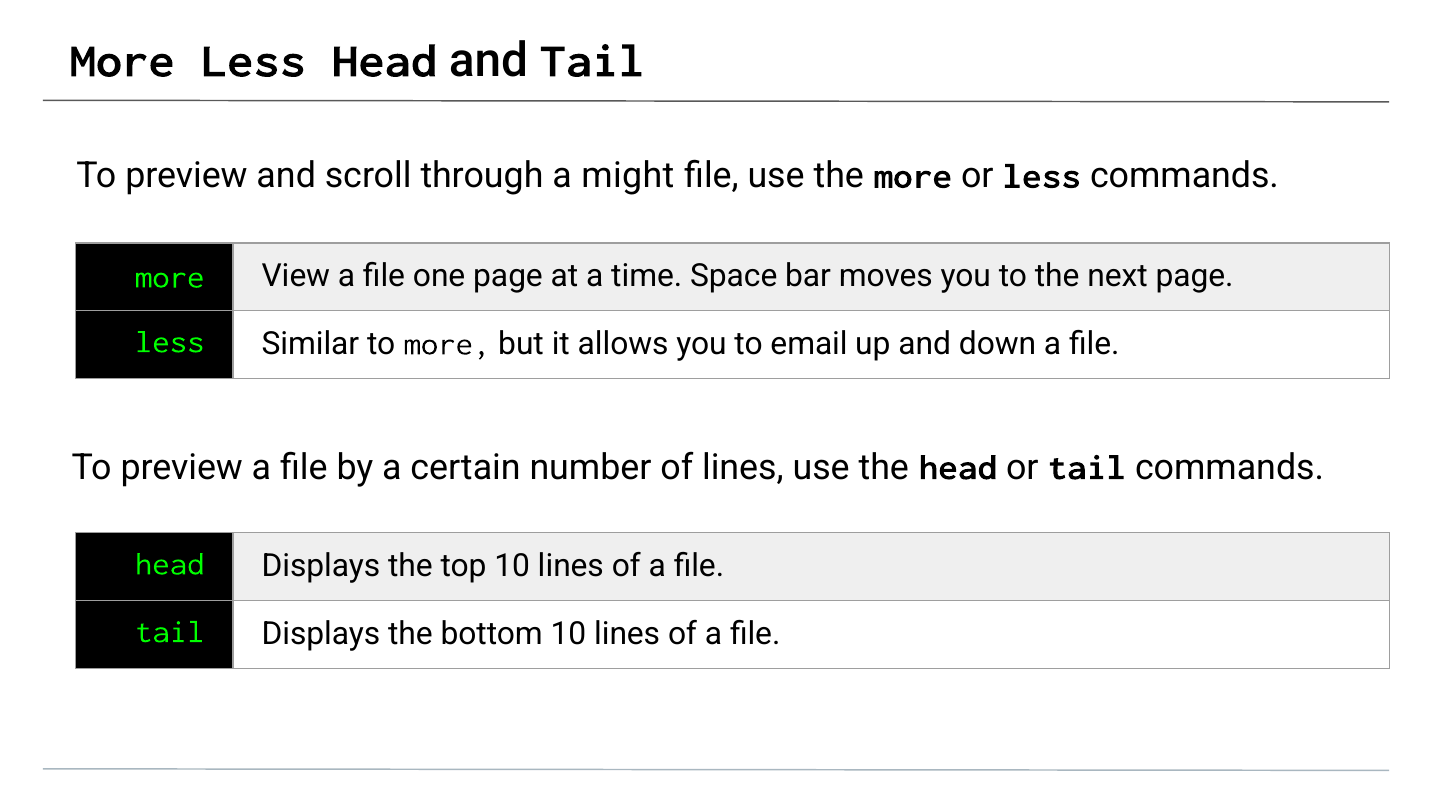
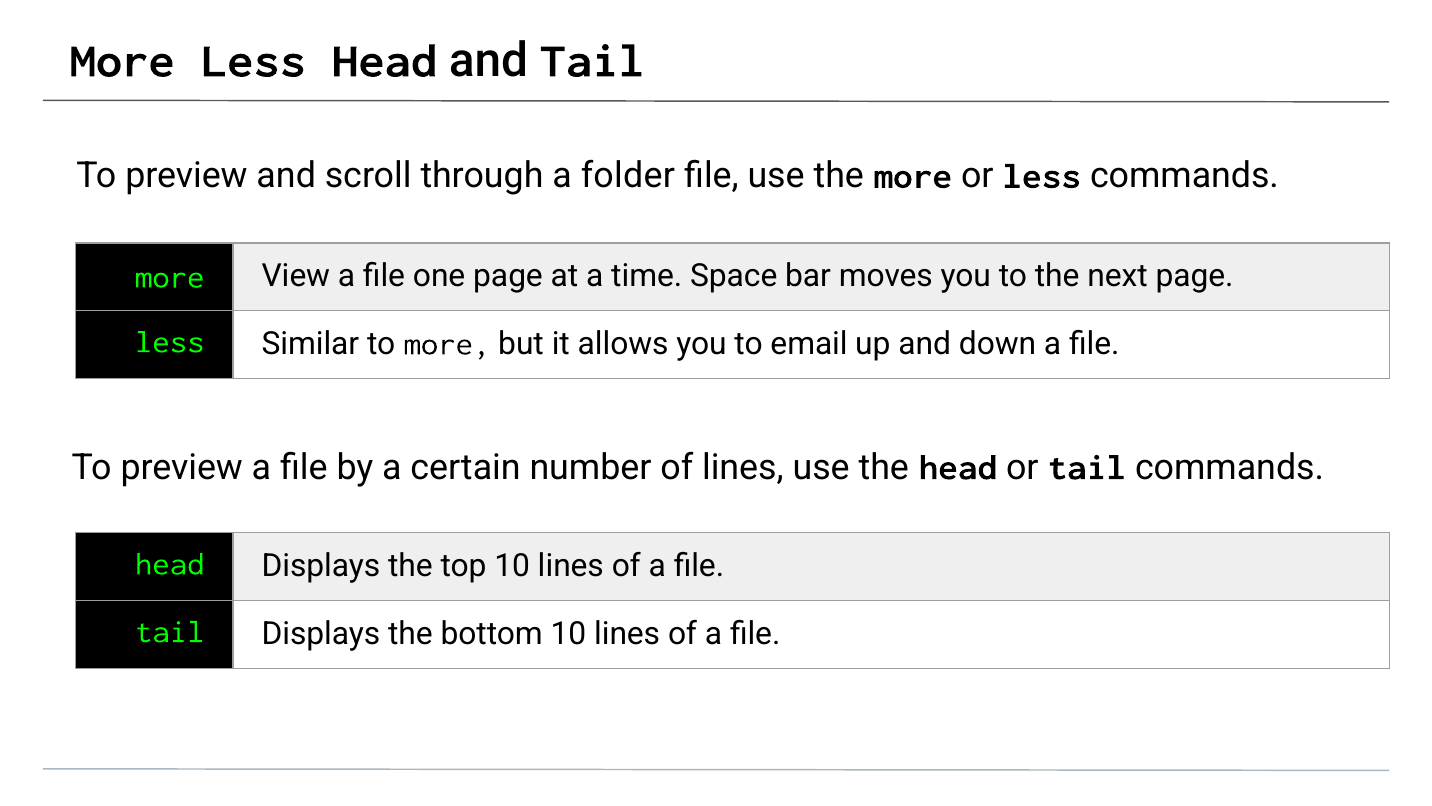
might: might -> folder (628, 176)
